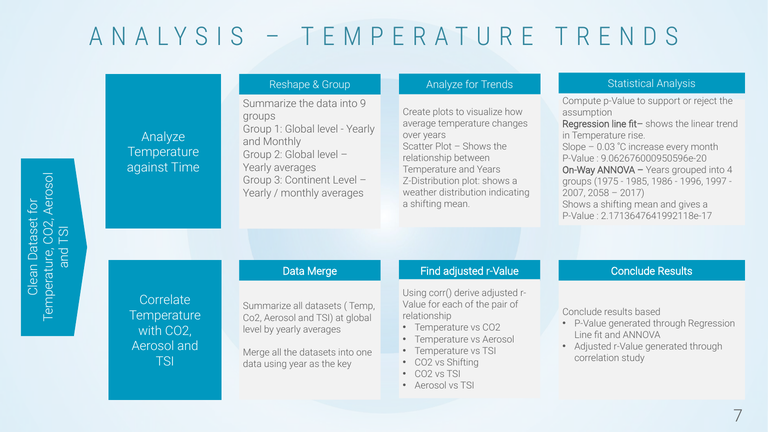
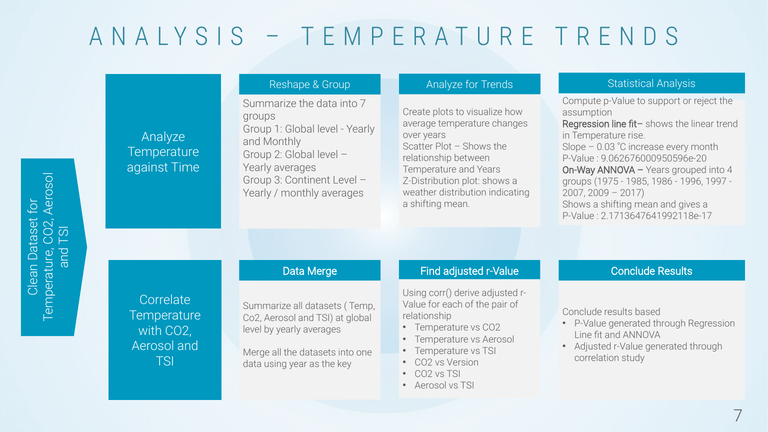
into 9: 9 -> 7 (363, 104)
2058: 2058 -> 2009 (598, 193)
vs Shifting: Shifting -> Version (463, 362)
